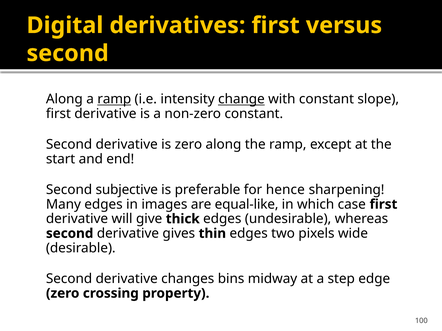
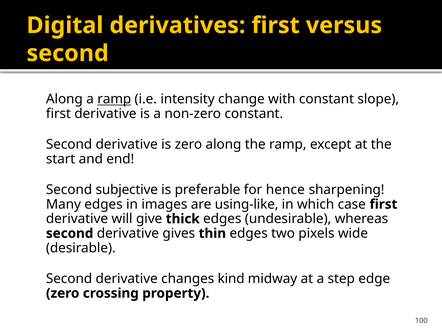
change underline: present -> none (241, 99)
equal-like: equal-like -> using-like (247, 205)
bins: bins -> kind (231, 279)
